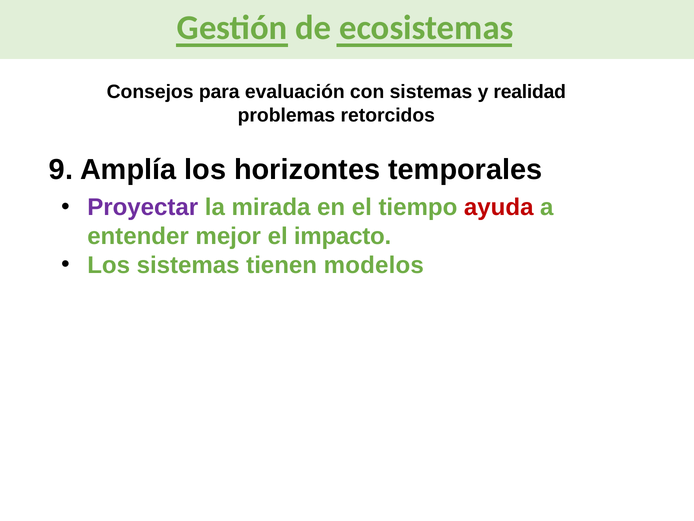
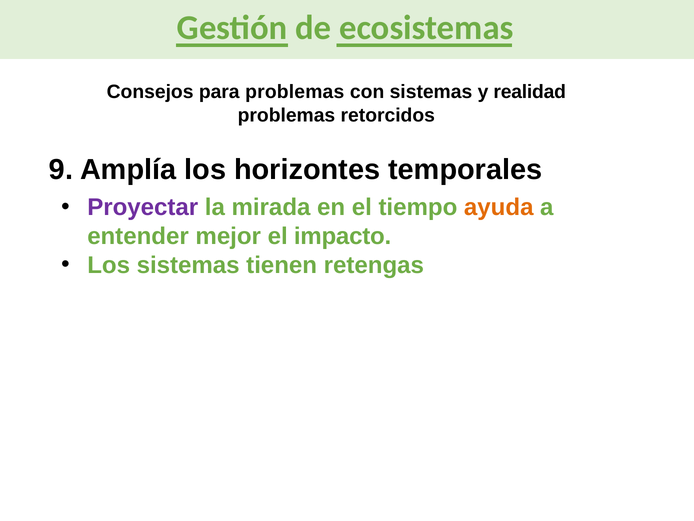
para evaluación: evaluación -> problemas (295, 92)
ayuda colour: red -> orange (499, 207)
modelos: modelos -> retengas (374, 265)
